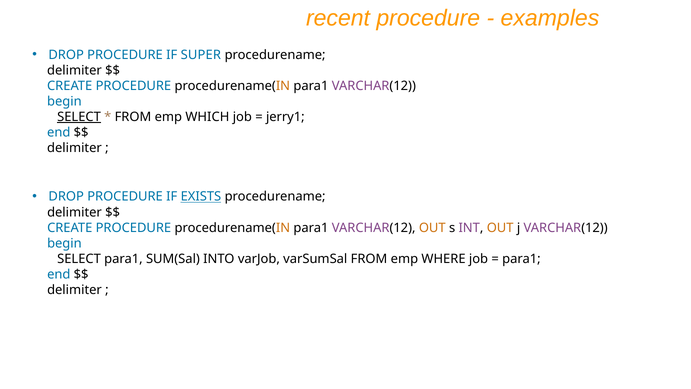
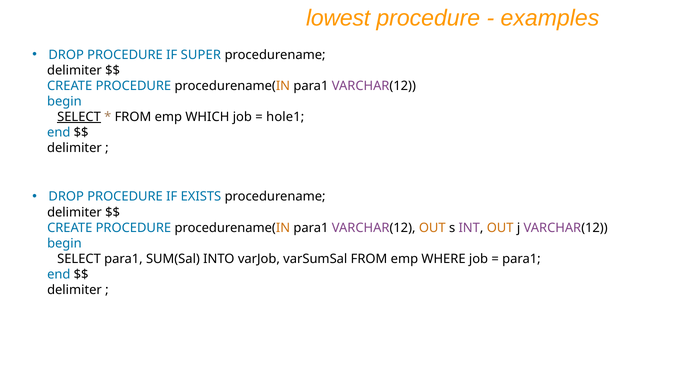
recent: recent -> lowest (338, 18)
jerry1: jerry1 -> hole1 (285, 117)
EXISTS underline: present -> none (201, 197)
